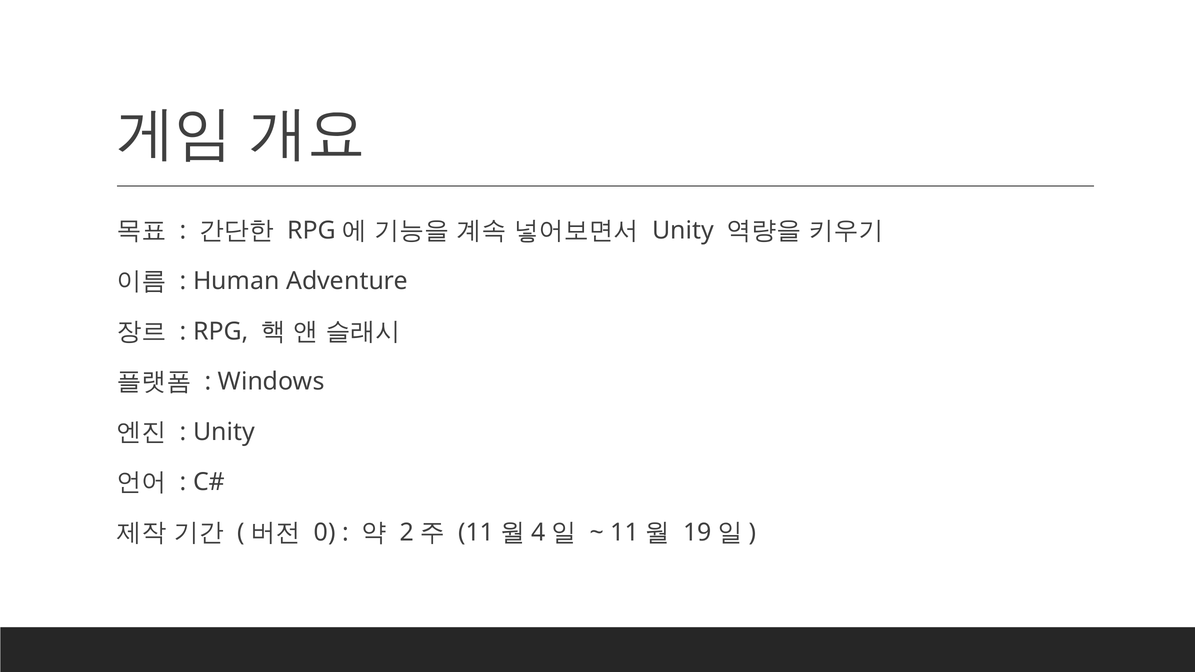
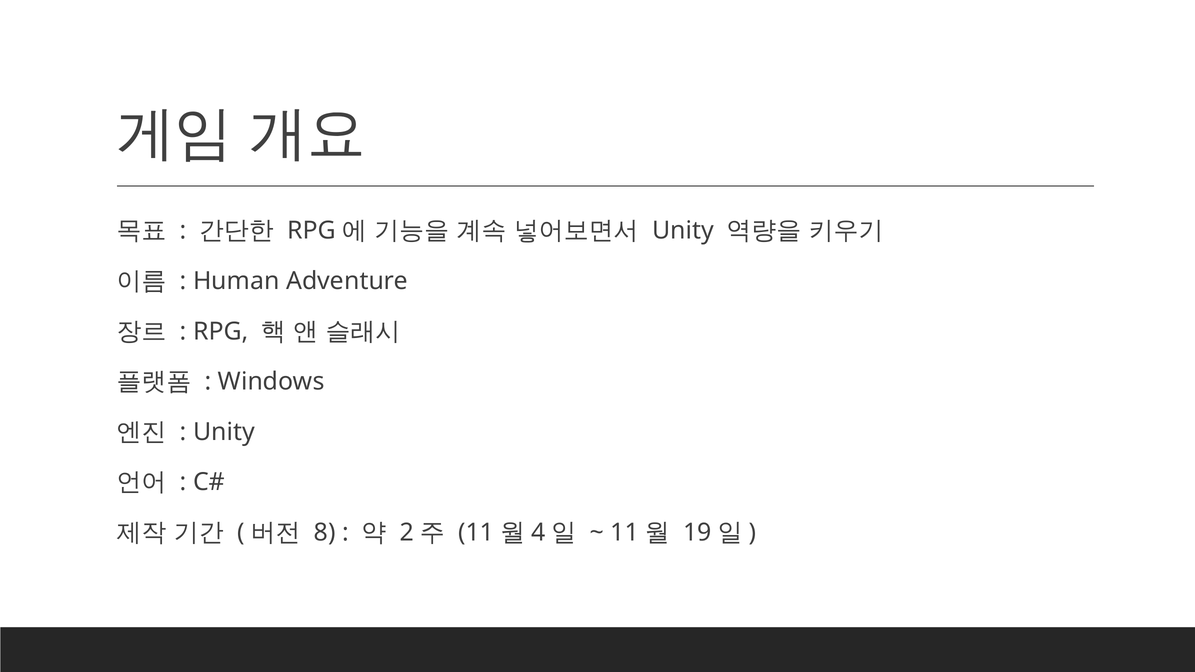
0: 0 -> 8 (325, 533)
